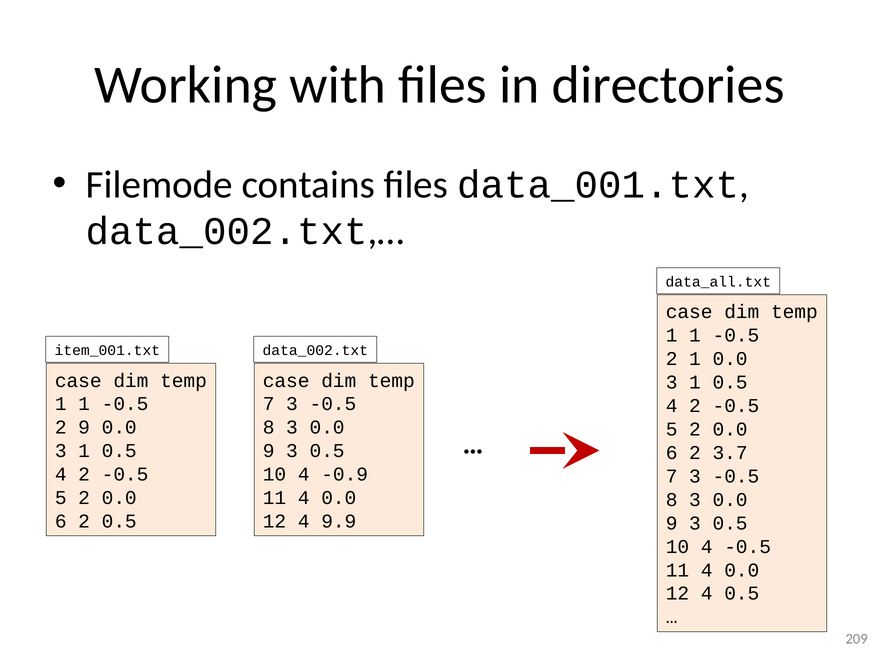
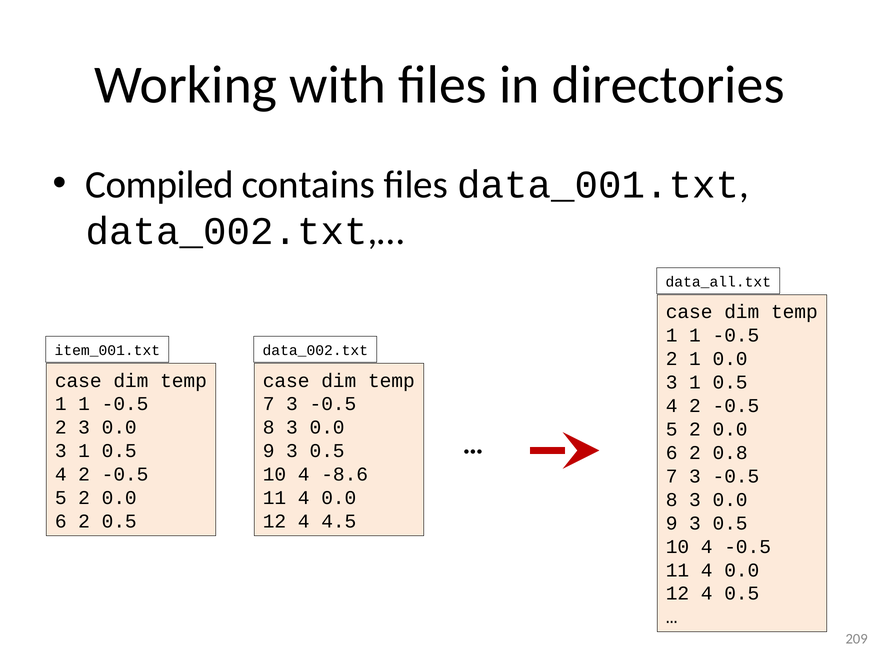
Filemode: Filemode -> Compiled (159, 185)
2 9: 9 -> 3 (84, 427)
3.7: 3.7 -> 0.8 (730, 453)
-0.9: -0.9 -> -8.6 (345, 474)
9.9: 9.9 -> 4.5 (339, 521)
